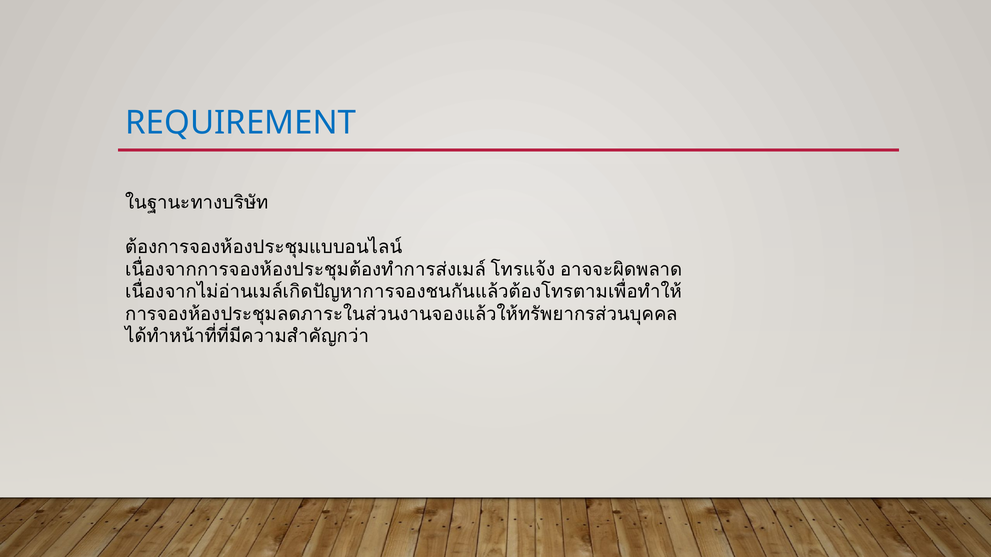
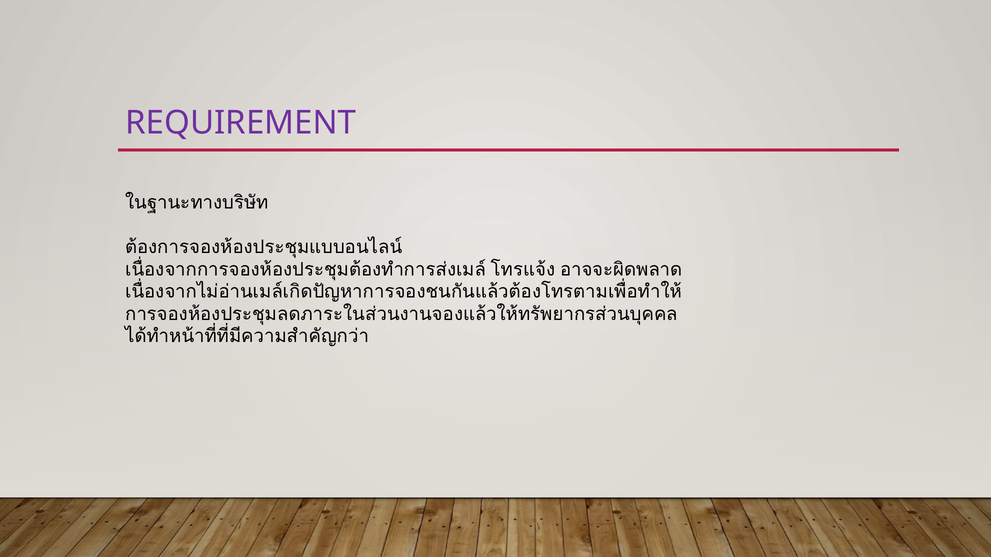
REQUIREMENT colour: blue -> purple (241, 123)
